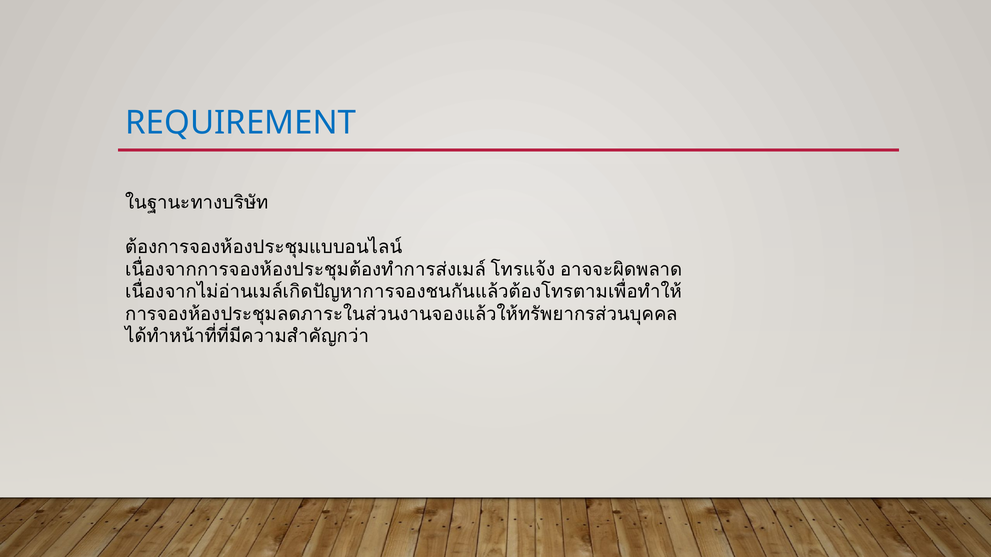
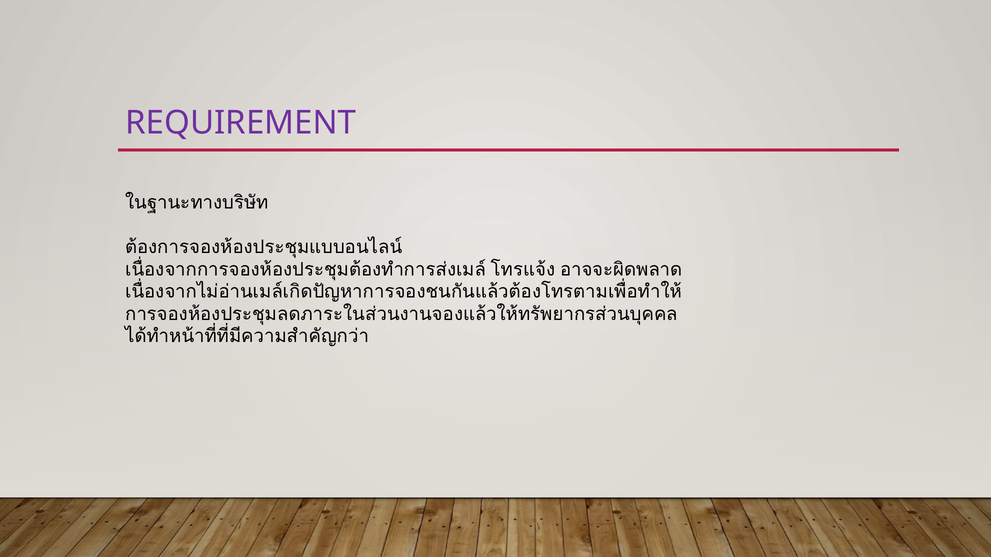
REQUIREMENT colour: blue -> purple (241, 123)
